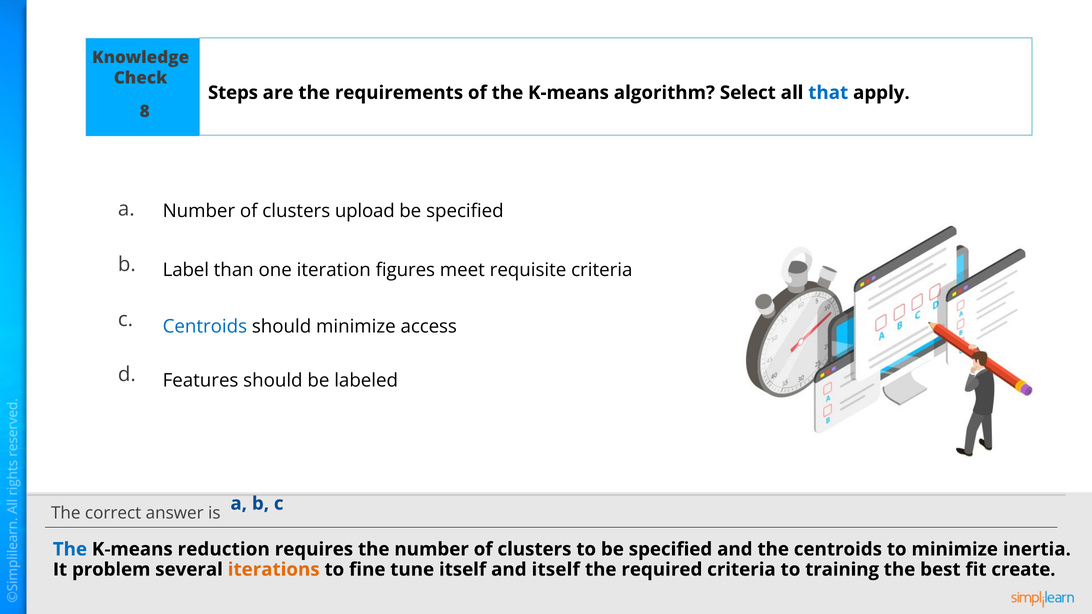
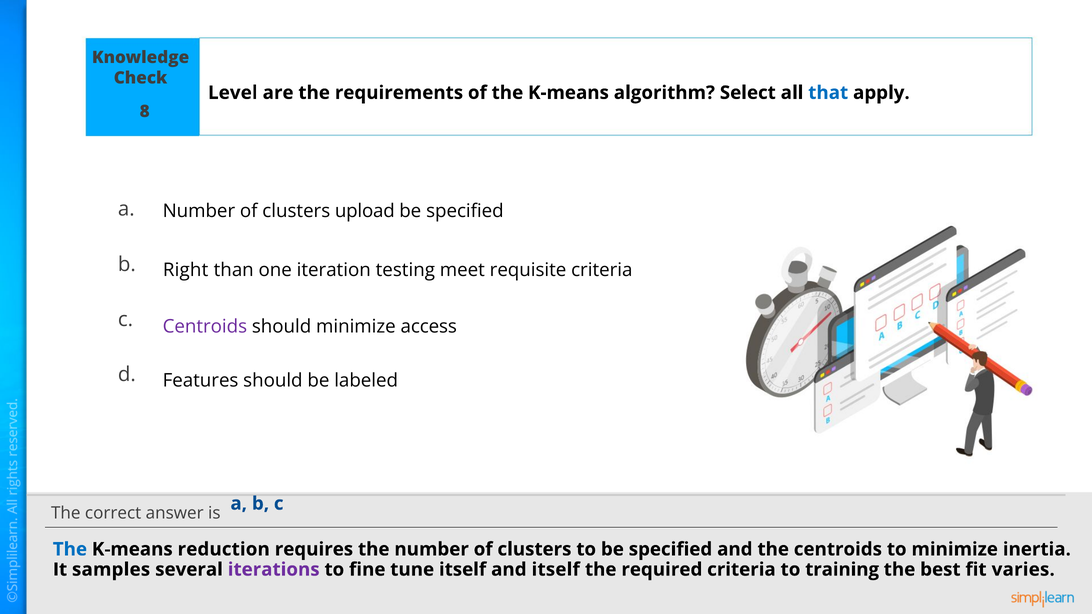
Steps: Steps -> Level (233, 93)
Label: Label -> Right (186, 270)
figures: figures -> testing (405, 270)
Centroids colour: blue -> purple (205, 326)
problem: problem -> samples (111, 570)
iterations colour: orange -> purple (274, 570)
create: create -> varies (1023, 570)
